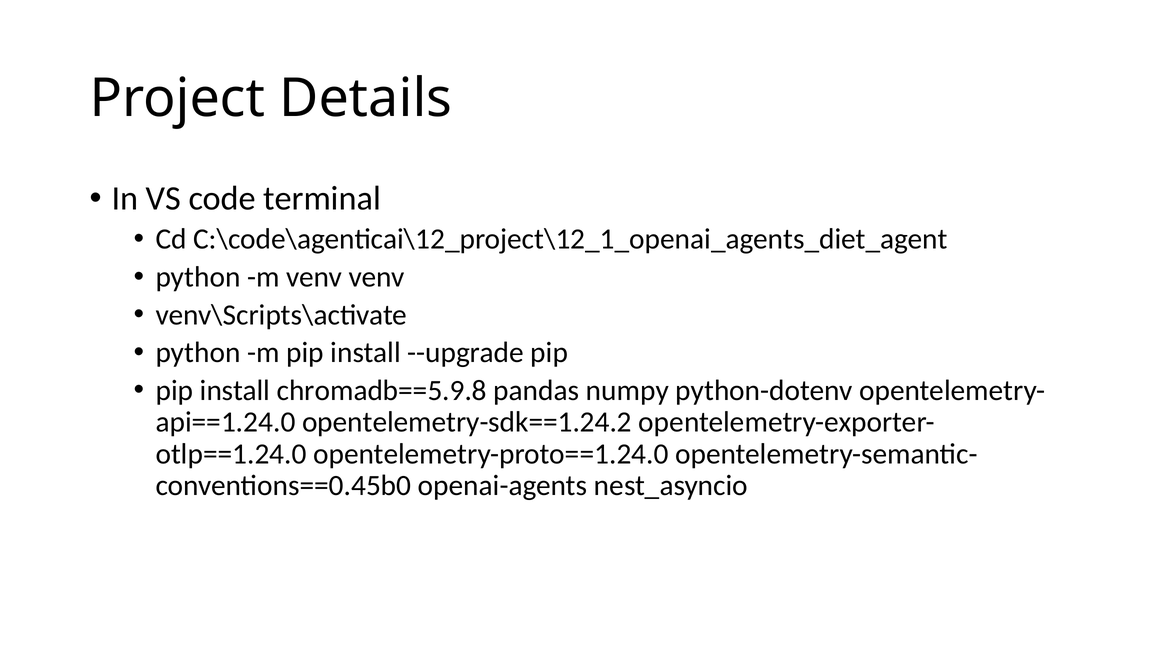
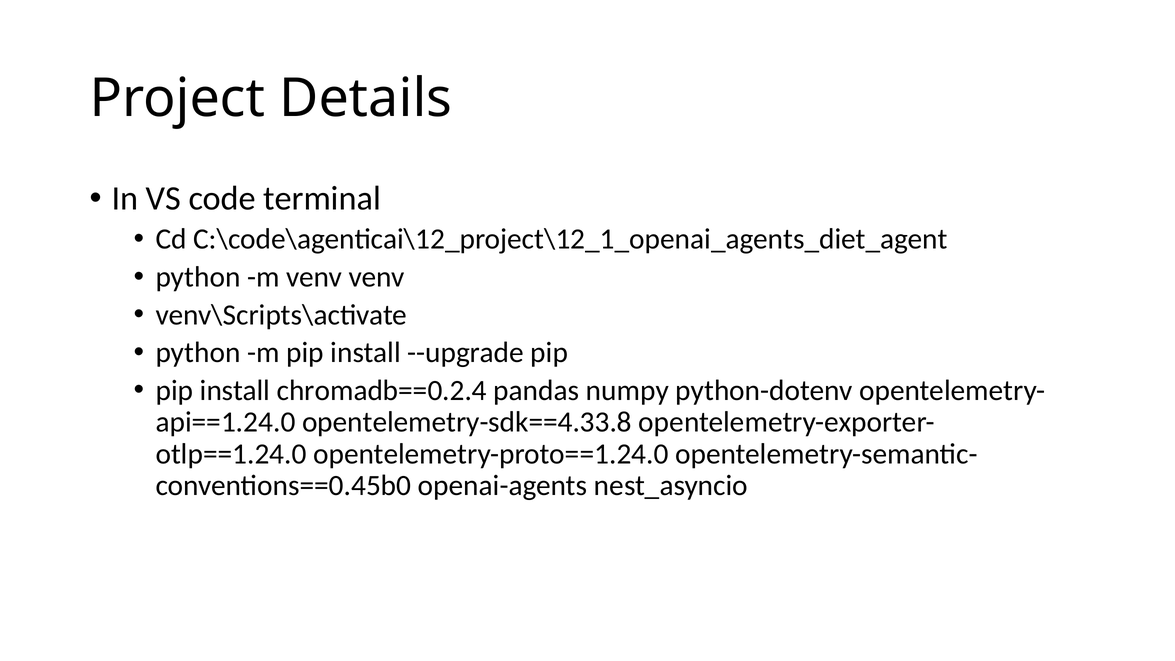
chromadb==5.9.8: chromadb==5.9.8 -> chromadb==0.2.4 (382, 390)
opentelemetry-sdk==1.24.2: opentelemetry-sdk==1.24.2 -> opentelemetry-sdk==4.33.8 (467, 422)
